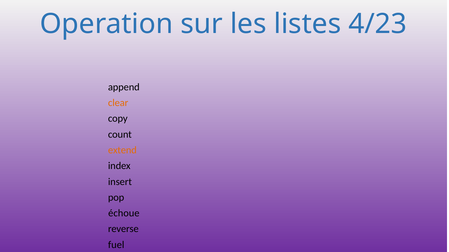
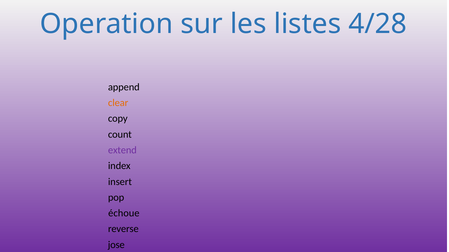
4/23: 4/23 -> 4/28 (378, 24)
extend colour: orange -> purple (122, 150)
fuel: fuel -> jose (116, 245)
